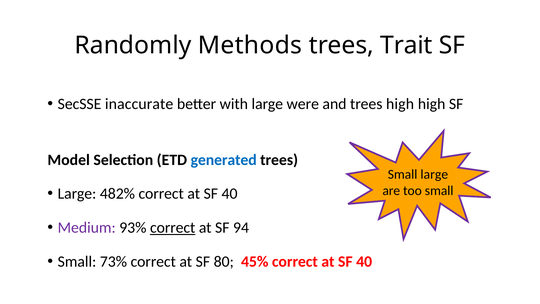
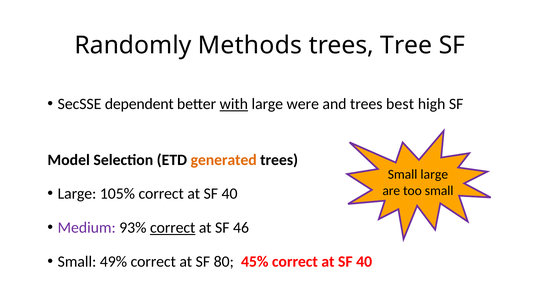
Trait: Trait -> Tree (406, 45)
inaccurate: inaccurate -> dependent (139, 104)
with underline: none -> present (234, 104)
trees high: high -> best (400, 104)
generated colour: blue -> orange (224, 160)
482%: 482% -> 105% (117, 194)
94: 94 -> 46 (241, 228)
73%: 73% -> 49% (113, 261)
